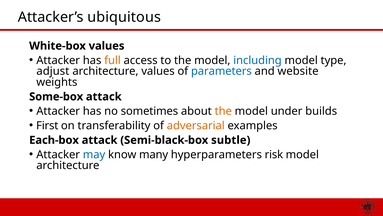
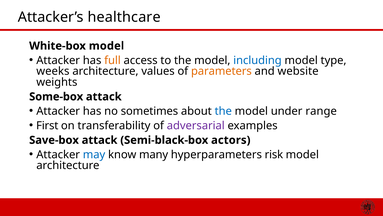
ubiquitous: ubiquitous -> healthcare (124, 17)
White-box values: values -> model (107, 46)
adjust: adjust -> weeks (53, 71)
parameters colour: blue -> orange (221, 71)
the colour: orange -> blue (223, 111)
builds: builds -> range (321, 111)
adversarial colour: orange -> purple (196, 125)
Each-box: Each-box -> Save-box (54, 140)
subtle: subtle -> actors (231, 140)
